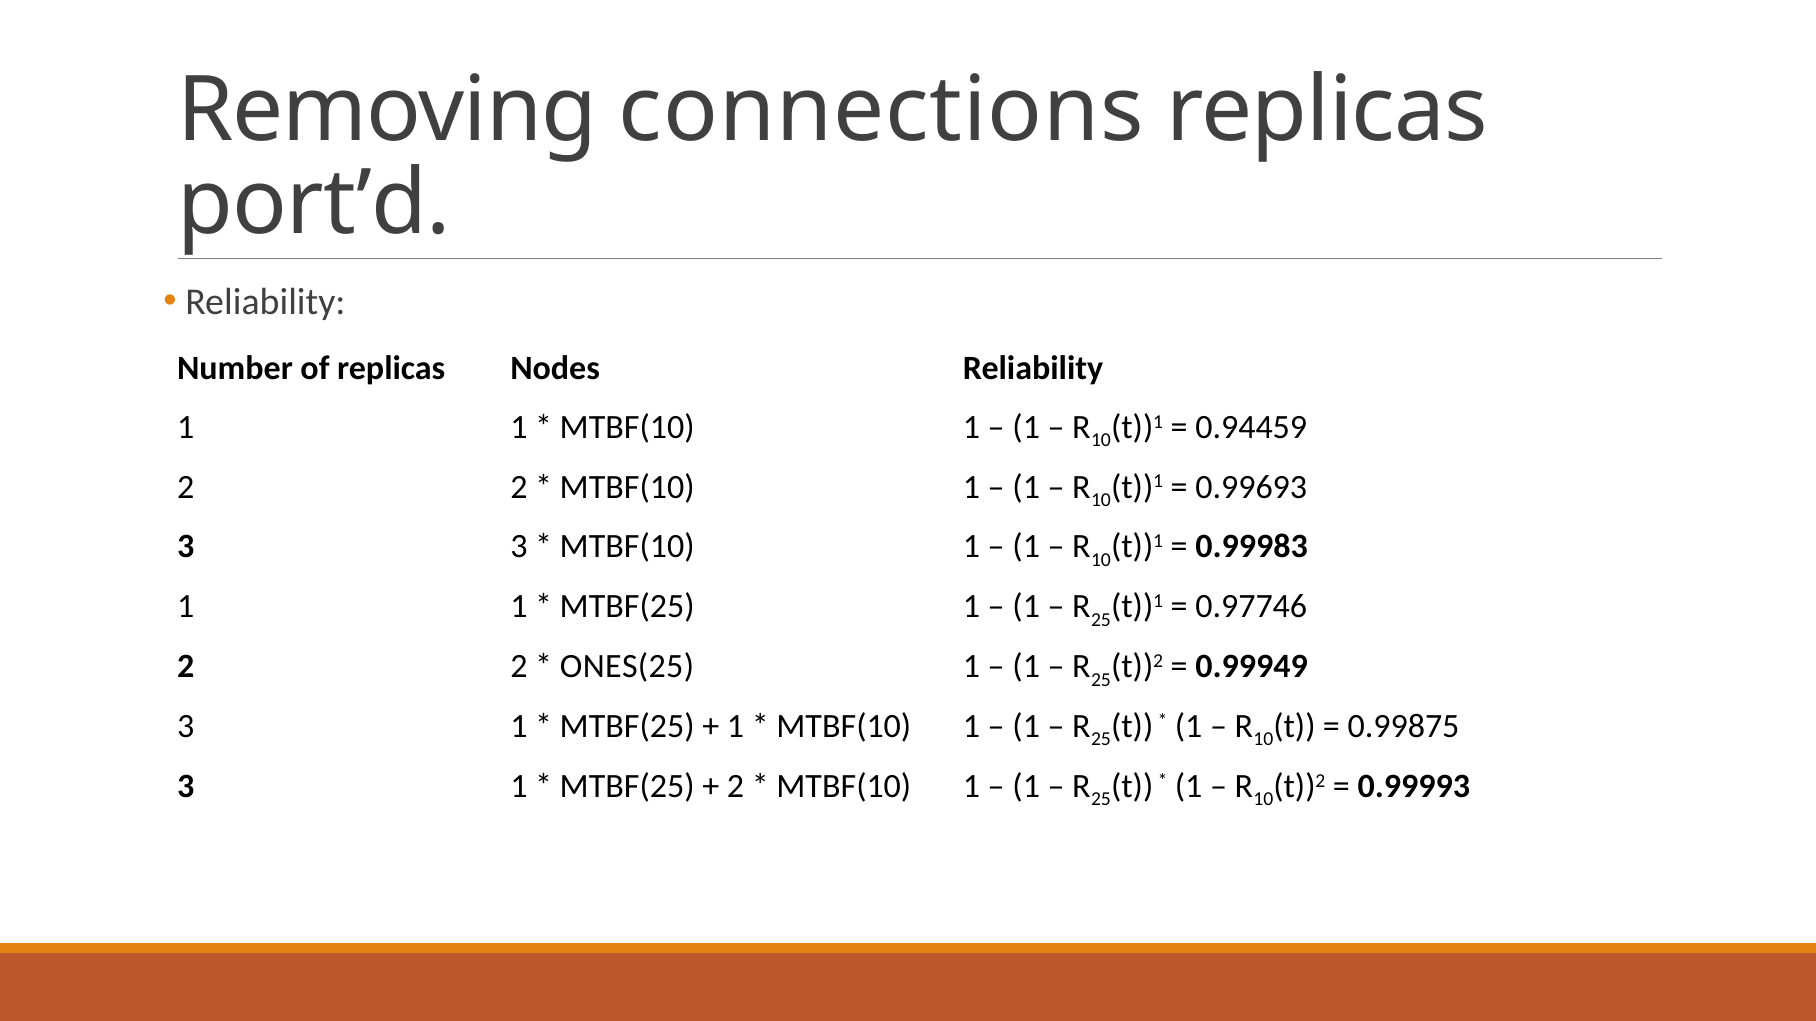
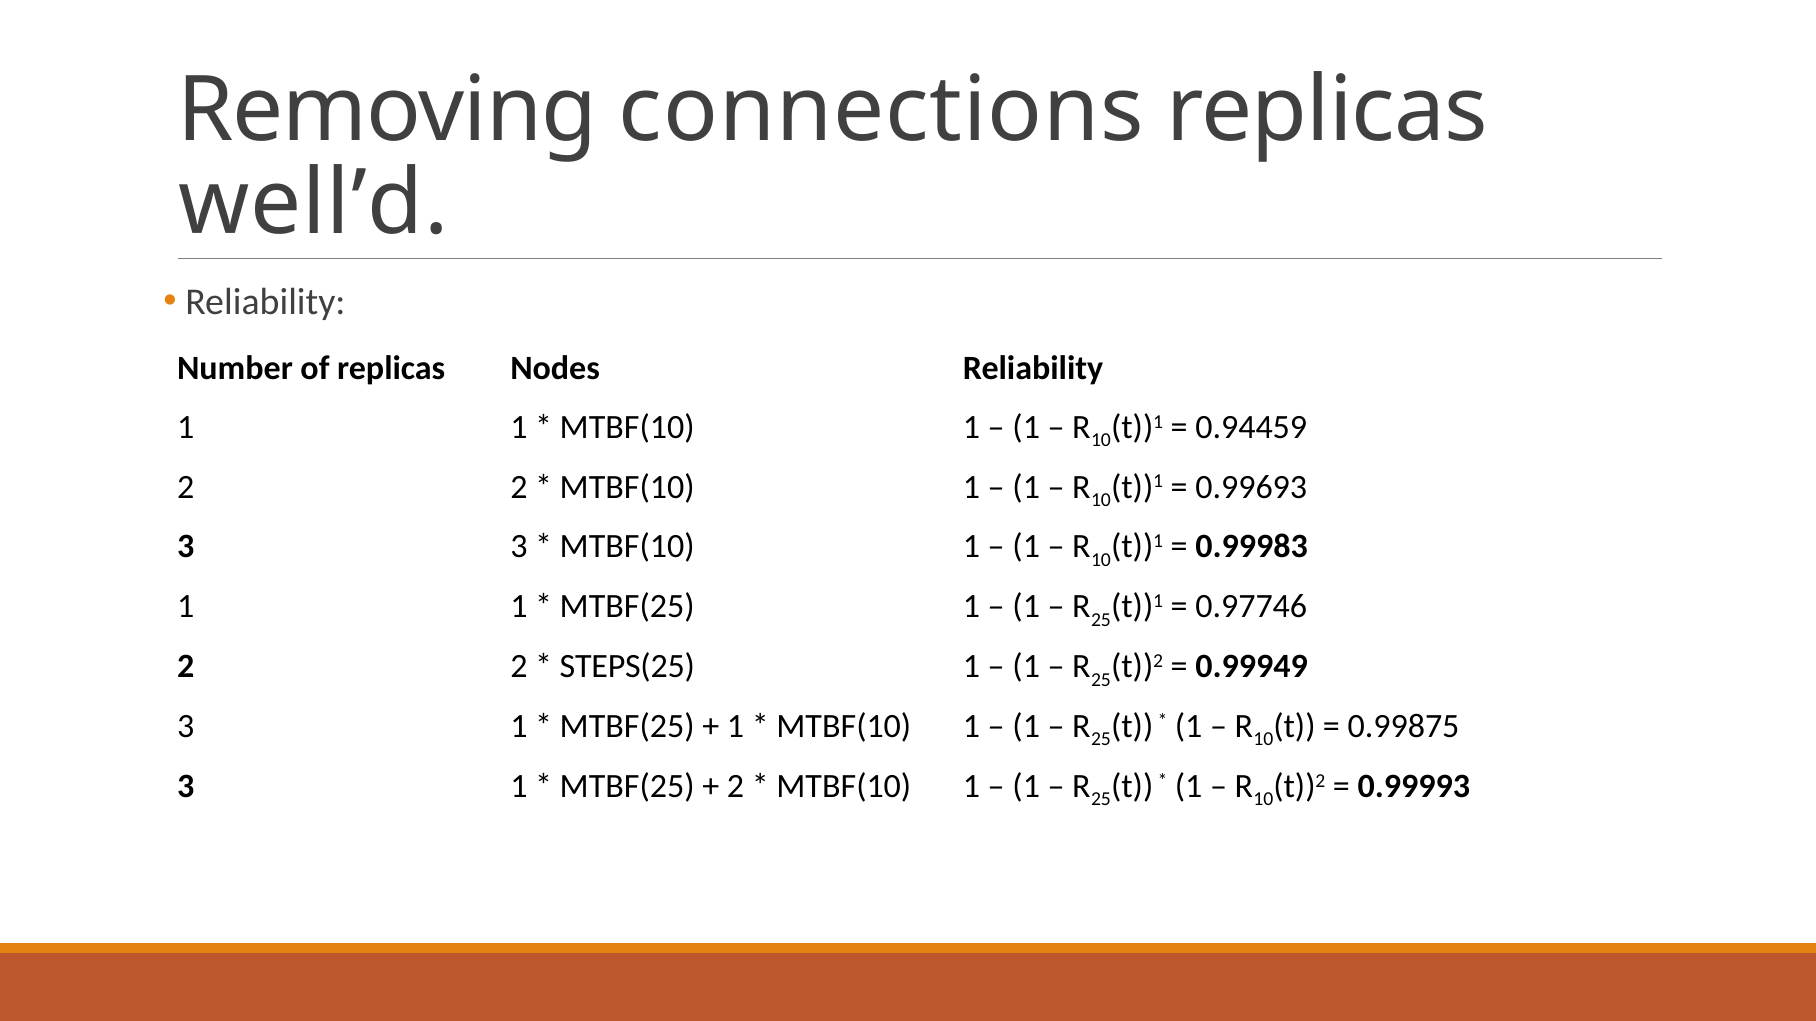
port’d: port’d -> well’d (314, 203)
ONES(25: ONES(25 -> STEPS(25 (627, 667)
